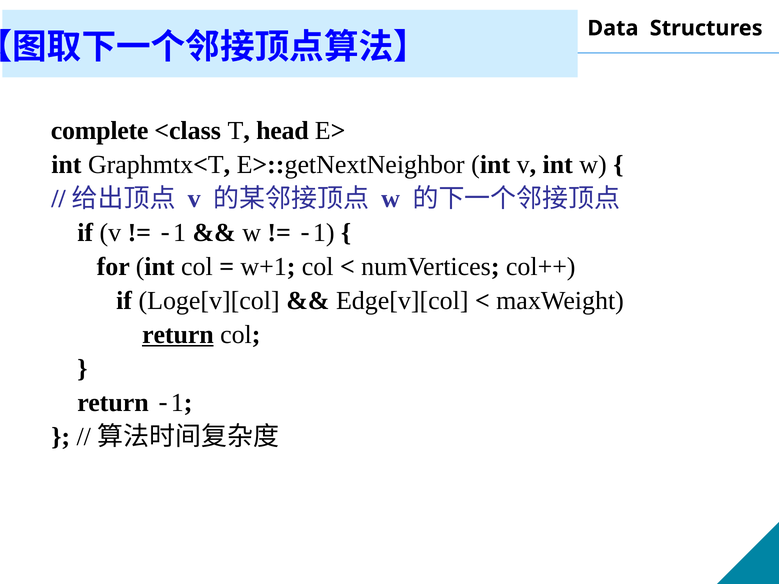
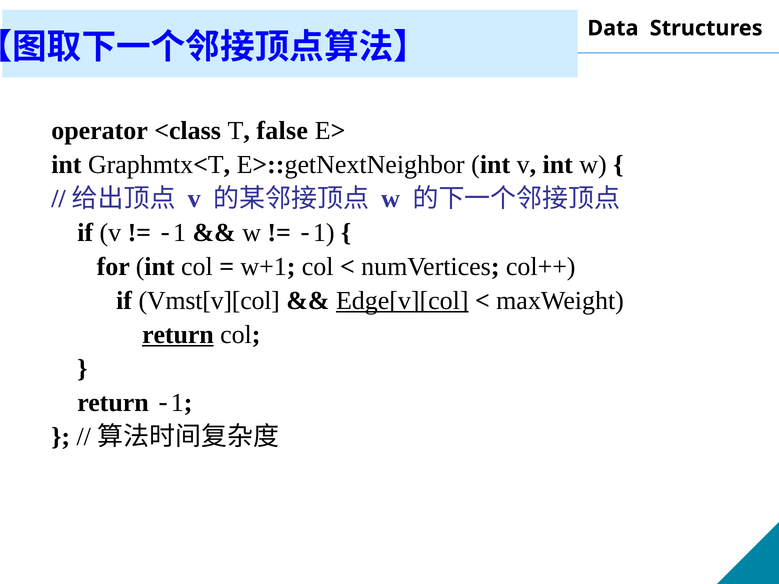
complete: complete -> operator (100, 131)
head: head -> false (282, 131)
Loge[v][col: Loge[v][col -> Vmst[v][col (209, 301)
Edge[v][col underline: none -> present (402, 301)
